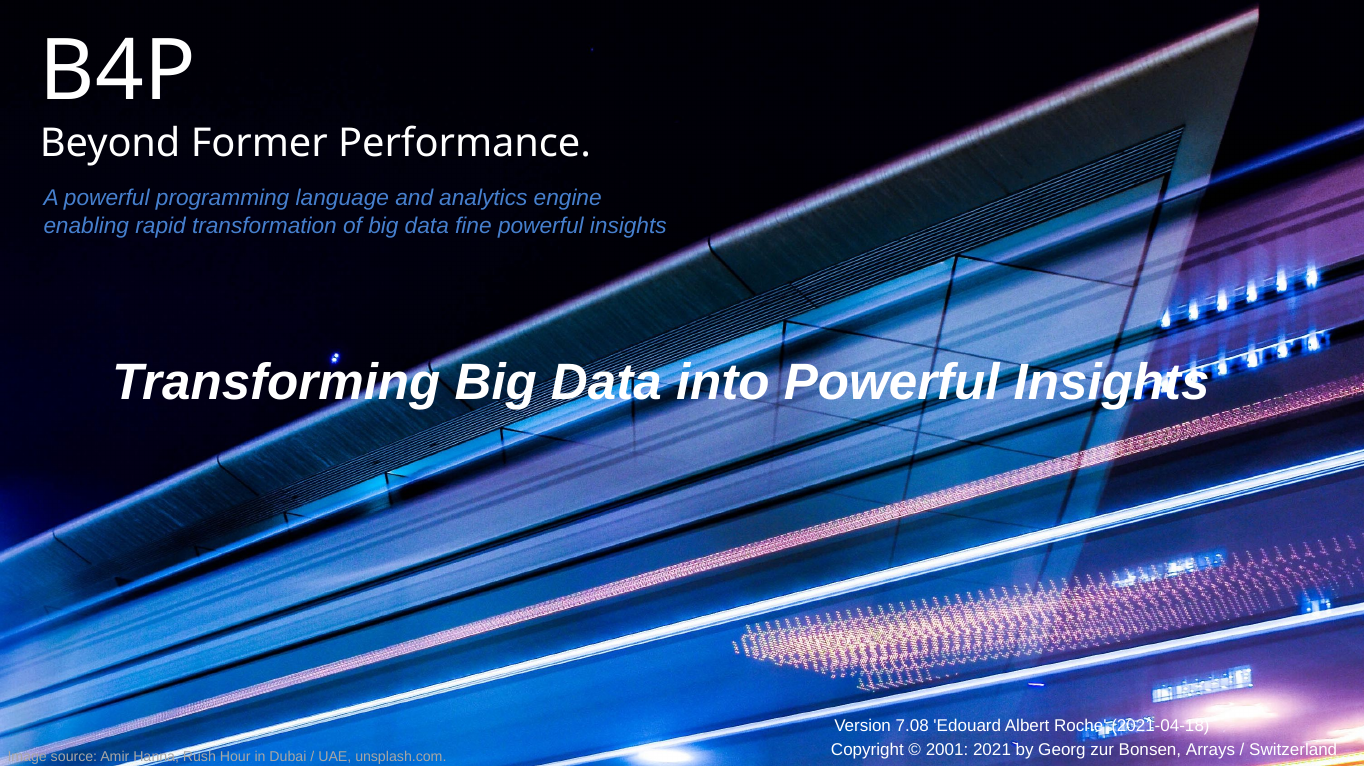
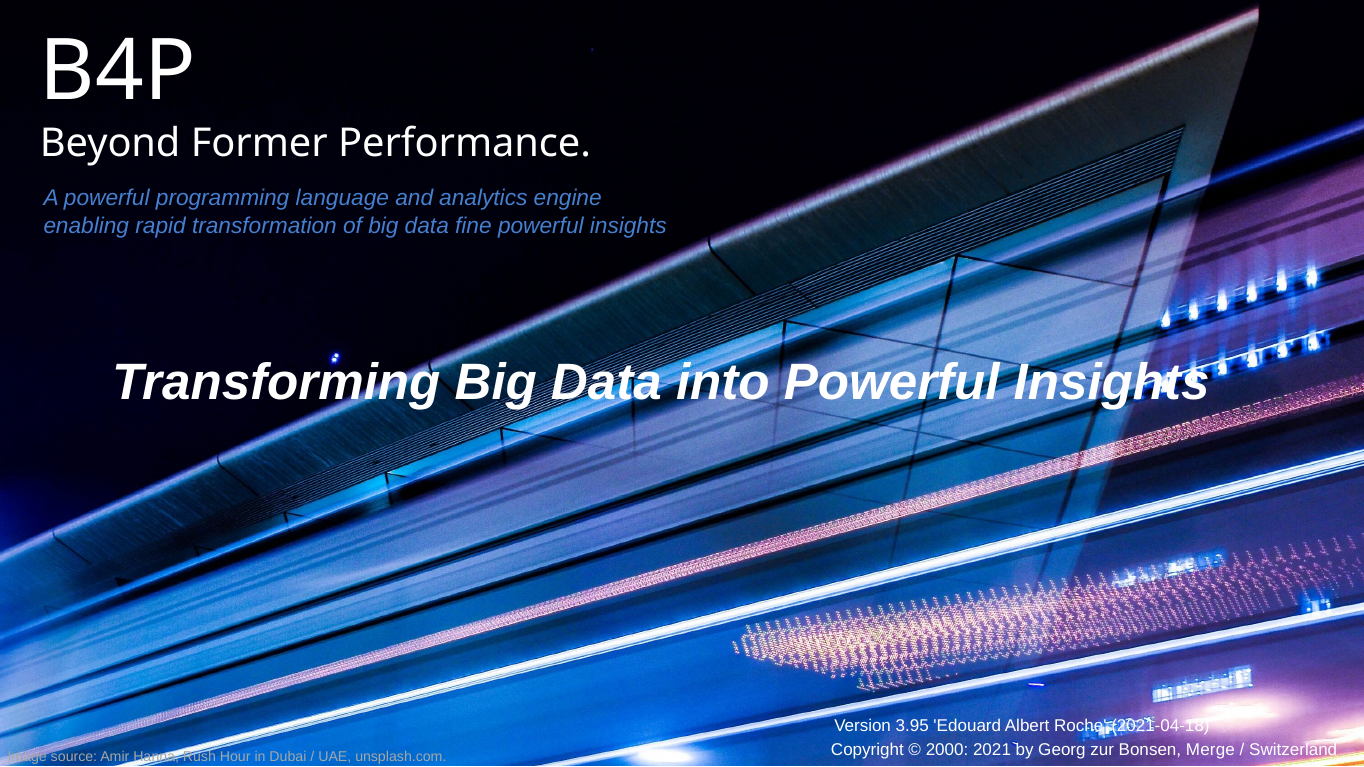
7.08: 7.08 -> 3.95 (912, 726)
2001: 2001 -> 2000 (947, 750)
Arrays: Arrays -> Merge (1210, 750)
